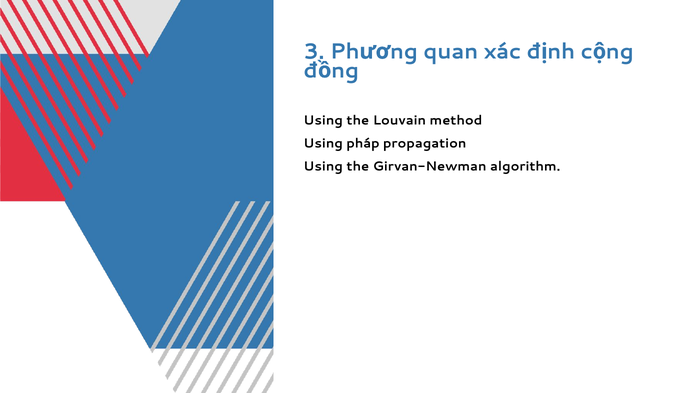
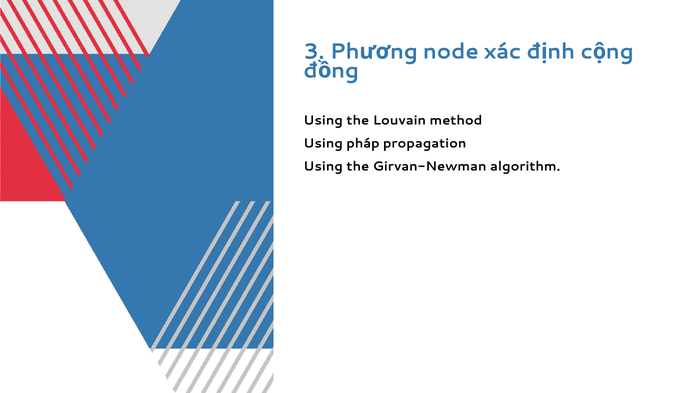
quan: quan -> node (451, 52)
